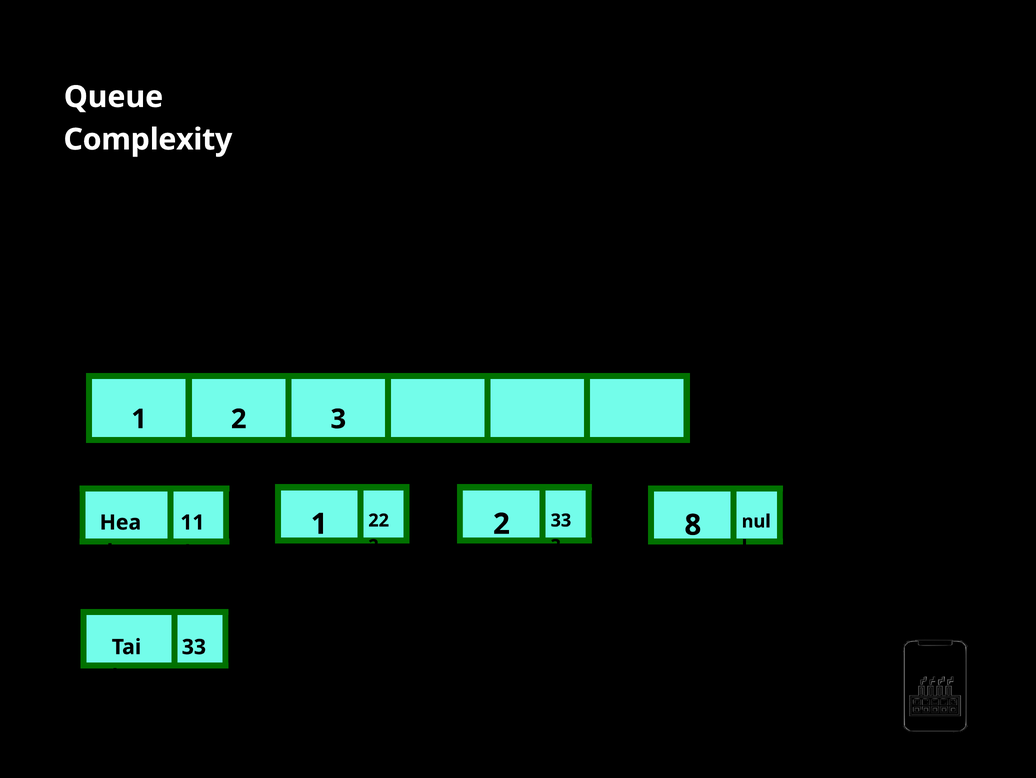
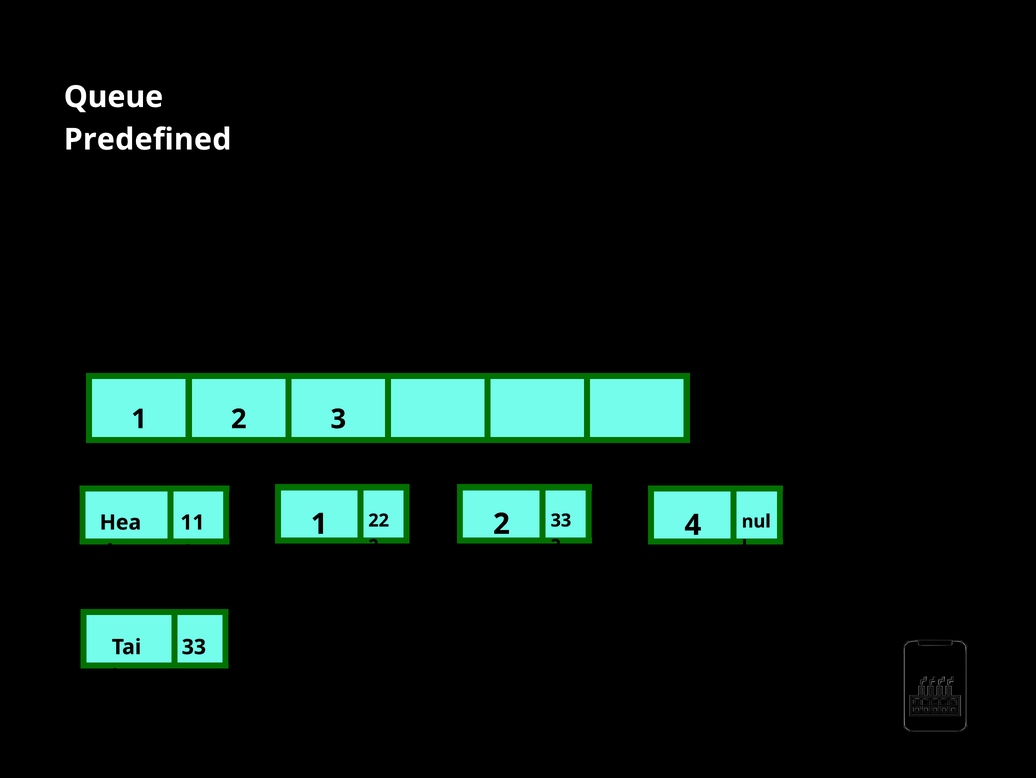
Complexity: Complexity -> Predeﬁned (148, 140)
8: 8 -> 4 (693, 525)
